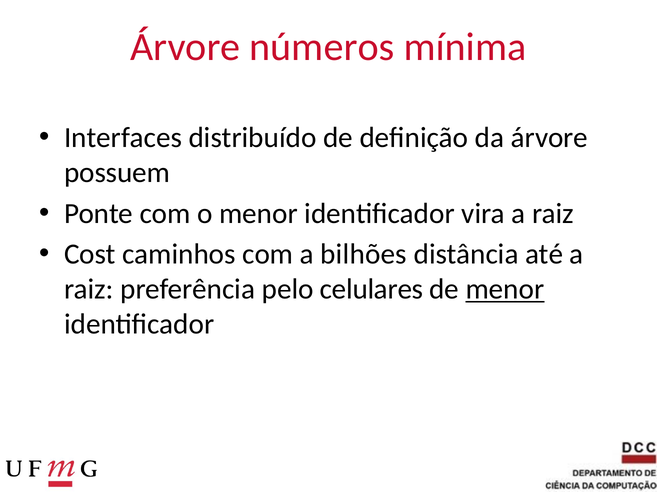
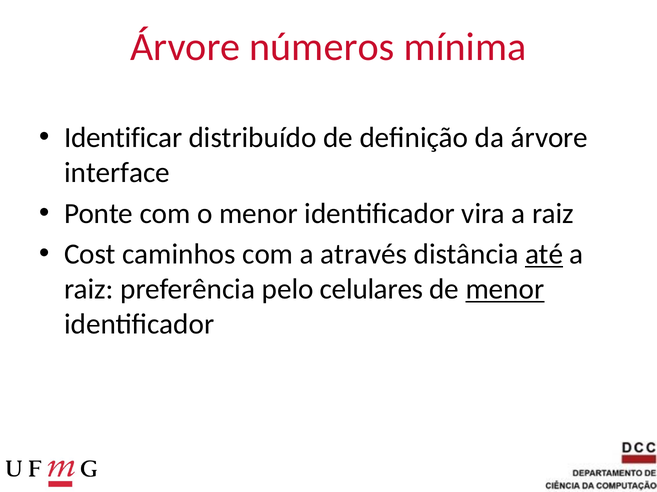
Interfaces: Interfaces -> Identificar (123, 138)
possuem: possuem -> interface (117, 173)
bilhões: bilhões -> através (364, 255)
até underline: none -> present (544, 255)
